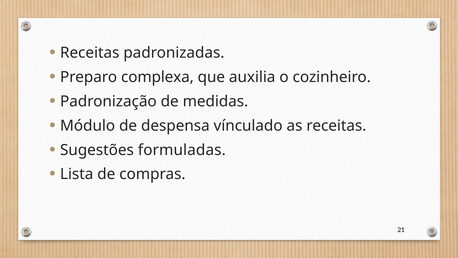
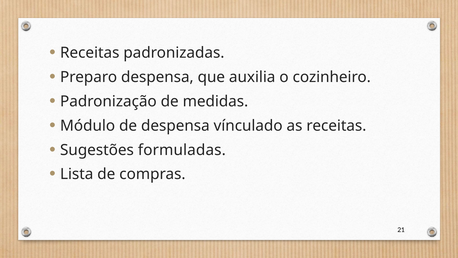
Preparo complexa: complexa -> despensa (157, 77)
